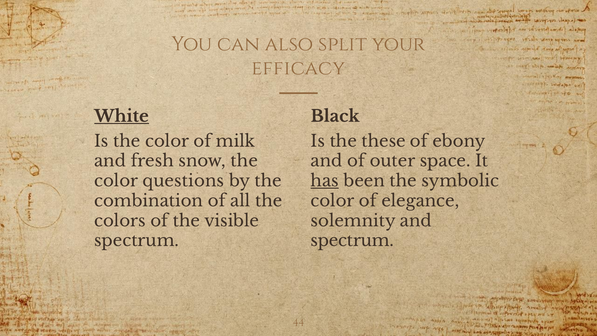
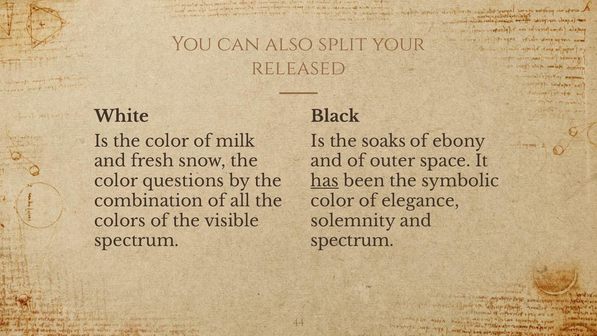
efficacy: efficacy -> released (298, 68)
White underline: present -> none (121, 116)
these: these -> soaks (384, 141)
